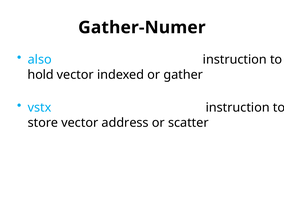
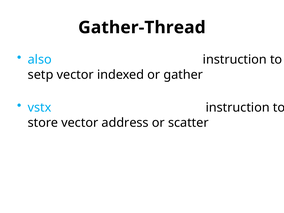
Gather-Numer: Gather-Numer -> Gather-Thread (142, 27)
hold: hold -> setp (41, 75)
